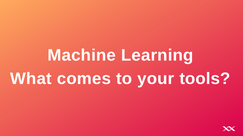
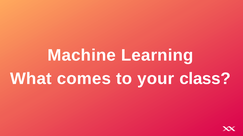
tools: tools -> class (205, 79)
